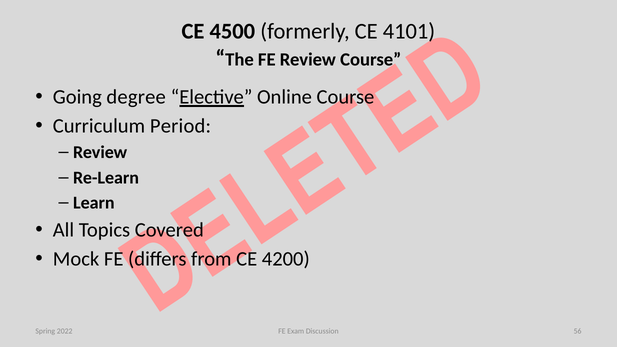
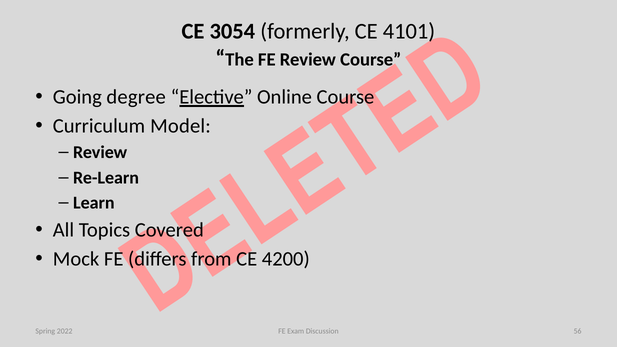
4500: 4500 -> 3054 (232, 31)
Period: Period -> Model (181, 126)
